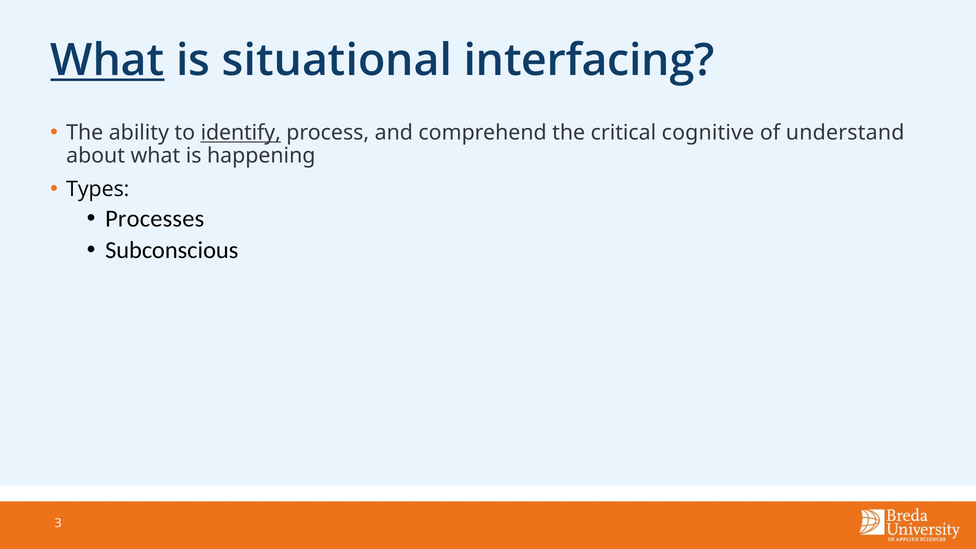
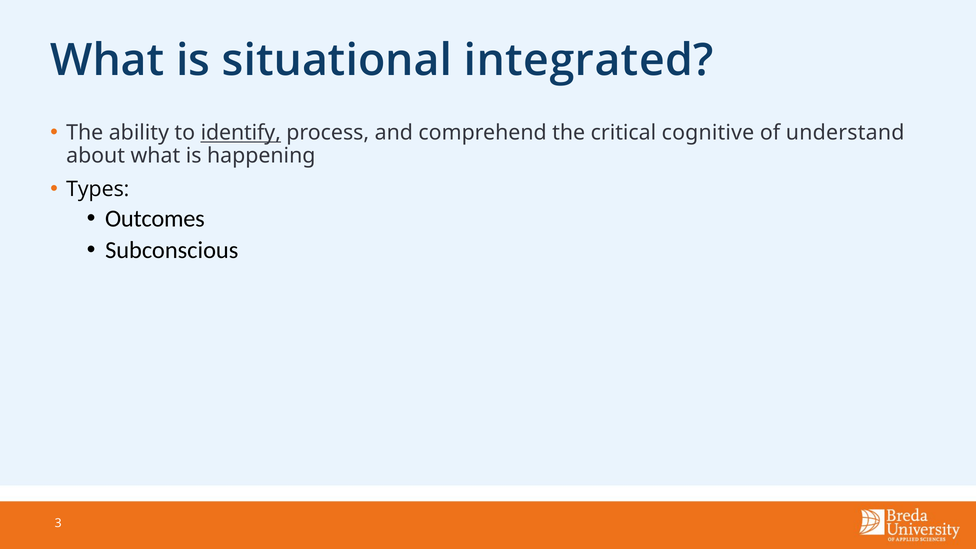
What underline: present -> none (107, 61)
interfacing: interfacing -> integrated (589, 61)
Processes: Processes -> Outcomes (155, 219)
